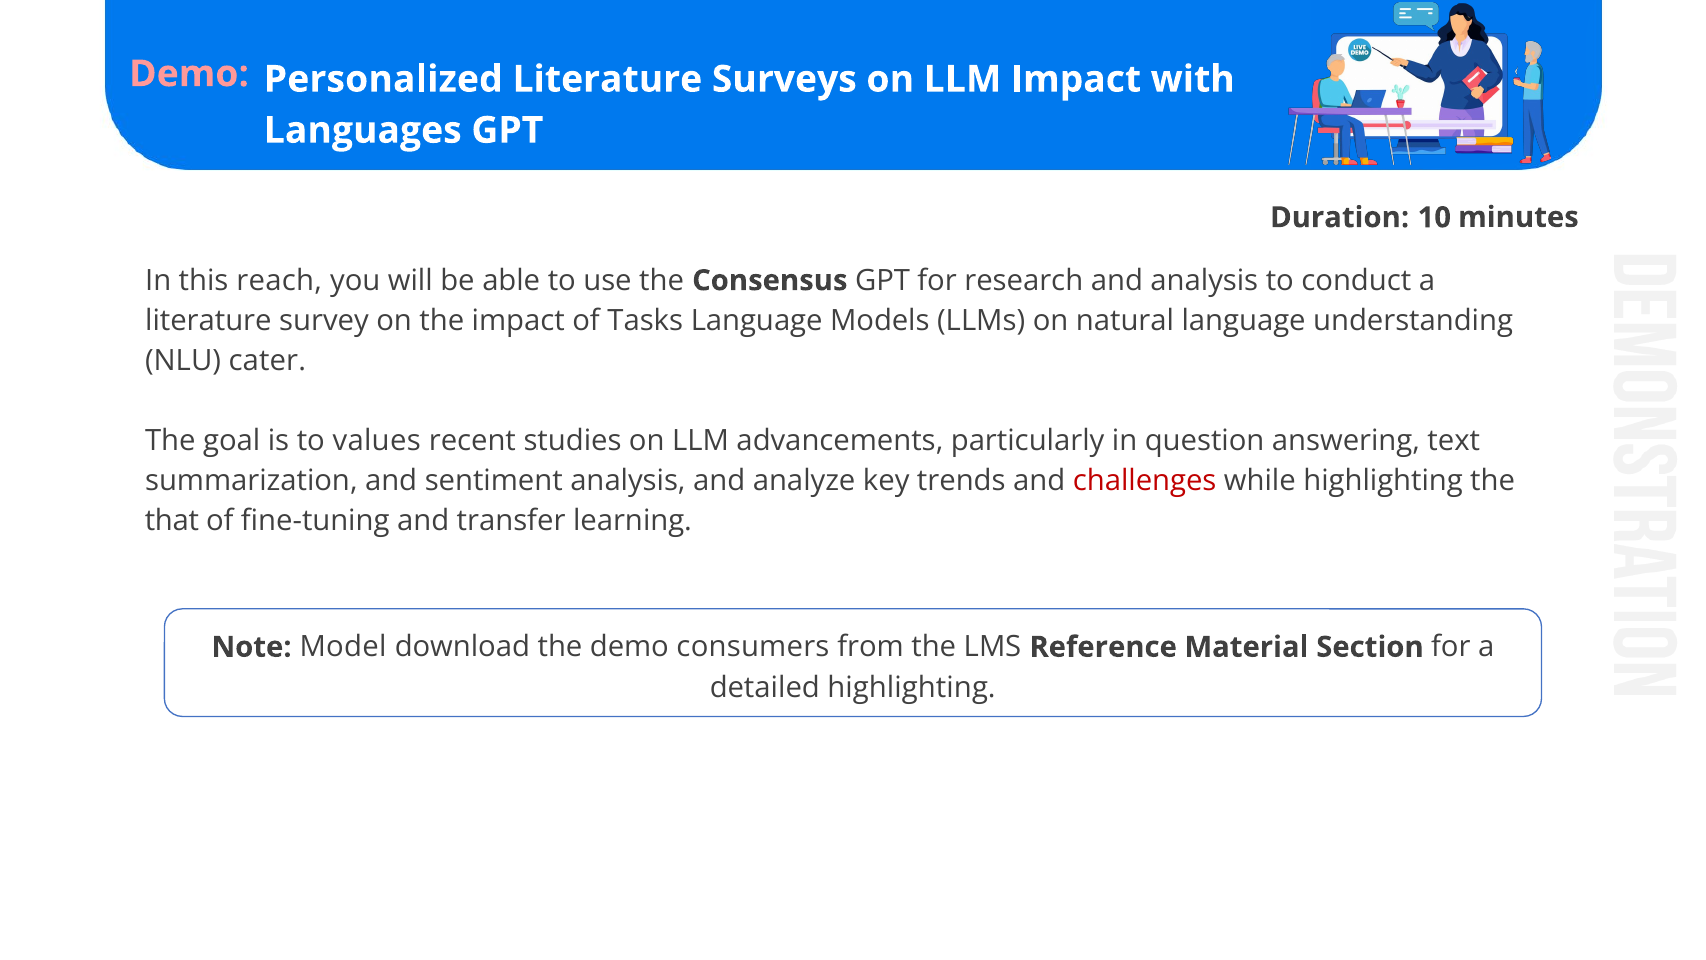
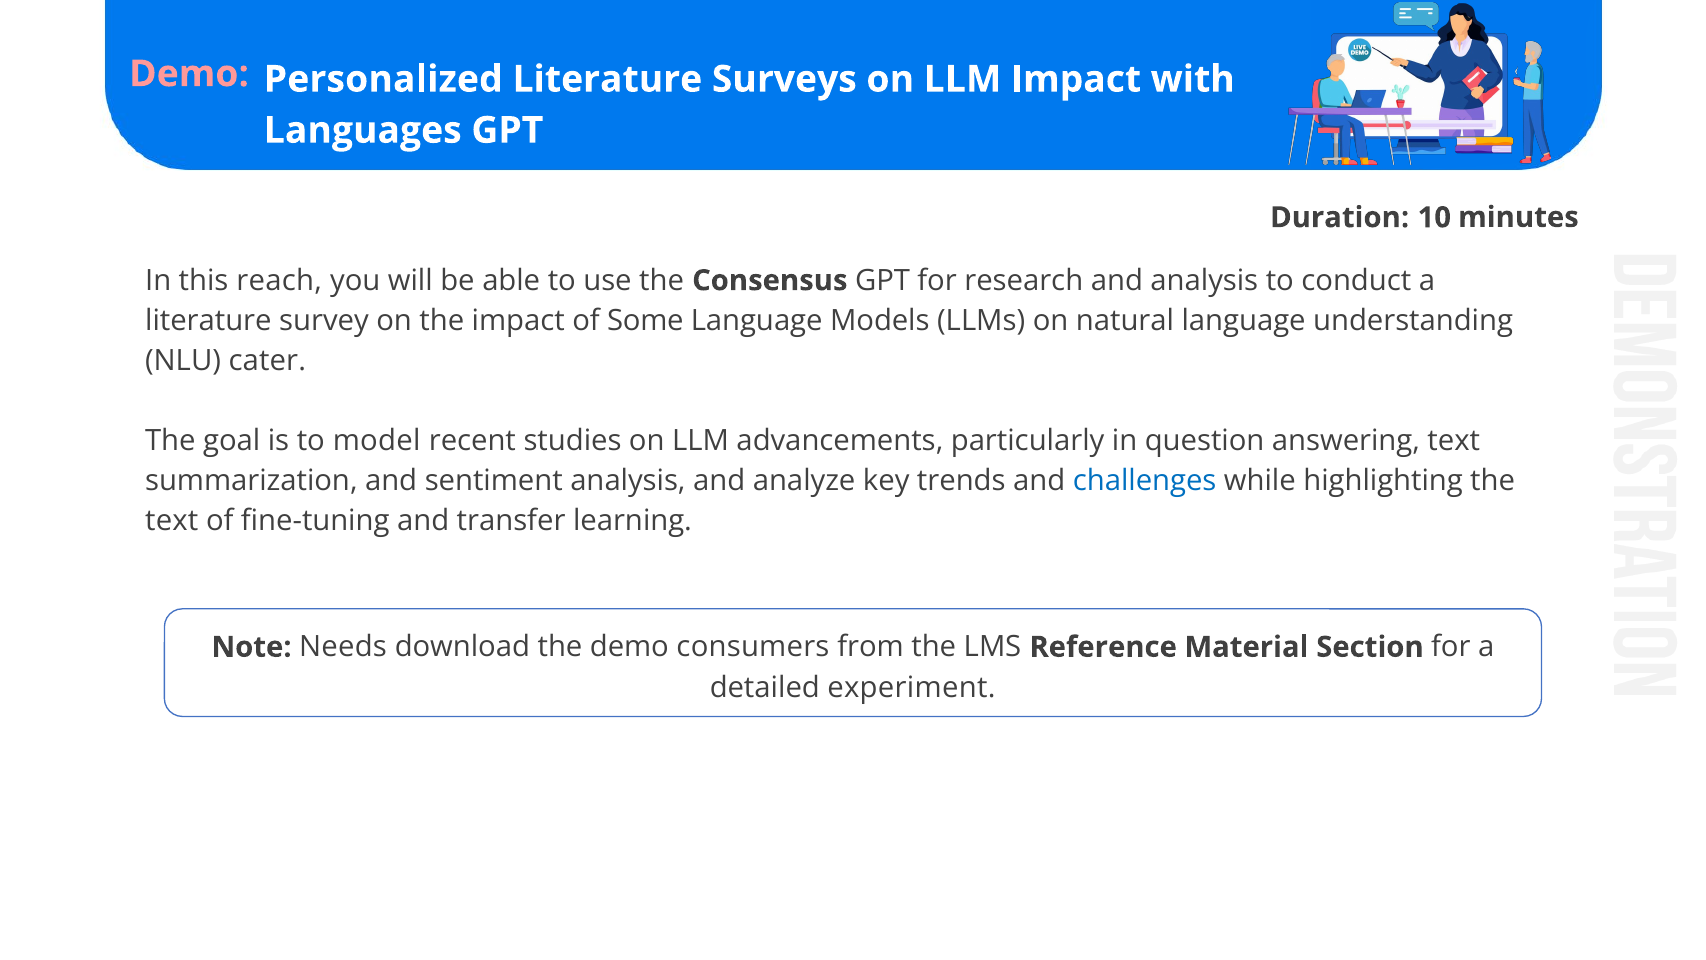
Tasks: Tasks -> Some (645, 321)
values: values -> model (377, 441)
challenges colour: red -> blue (1145, 481)
that: that -> text (172, 521)
Model: Model -> Needs (343, 647)
detailed highlighting: highlighting -> experiment (911, 687)
